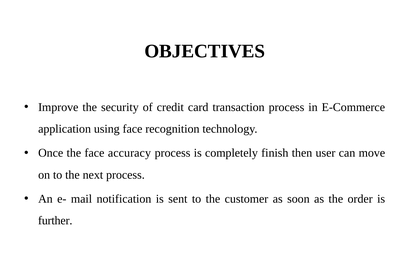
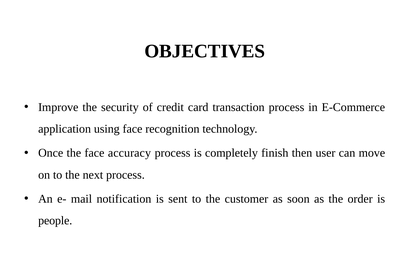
further: further -> people (55, 221)
